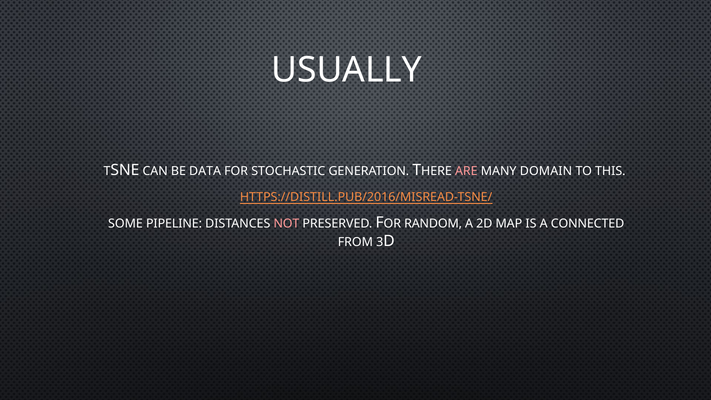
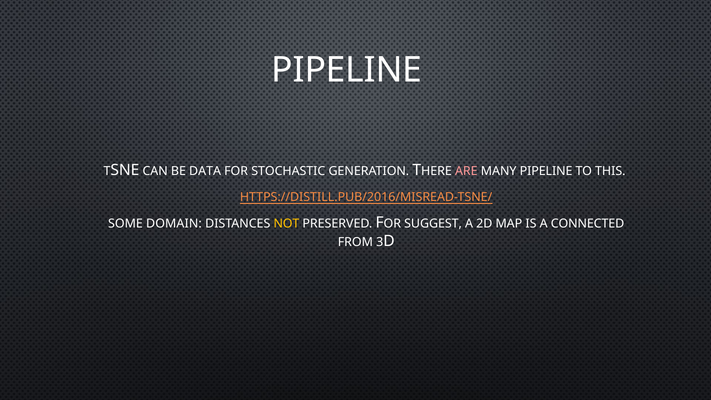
USUALLY: USUALLY -> PIPELINE (347, 70)
MANY DOMAIN: DOMAIN -> PIPELINE (546, 171)
PIPELINE: PIPELINE -> DOMAIN (174, 223)
NOT colour: pink -> yellow (286, 223)
RANDOM: RANDOM -> SUGGEST (433, 223)
